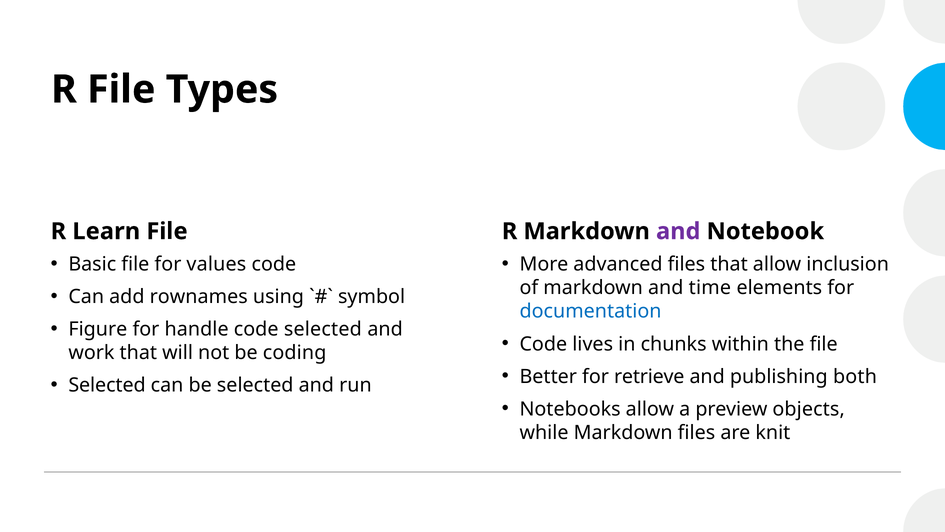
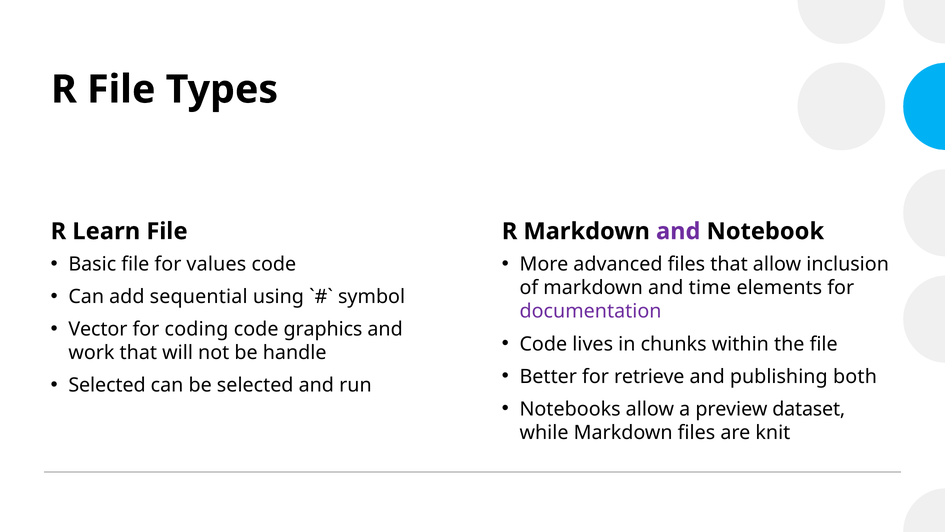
rownames: rownames -> sequential (199, 296)
documentation colour: blue -> purple (591, 311)
Figure: Figure -> Vector (98, 329)
handle: handle -> coding (197, 329)
code selected: selected -> graphics (323, 329)
coding: coding -> handle (295, 353)
objects: objects -> dataset (809, 409)
